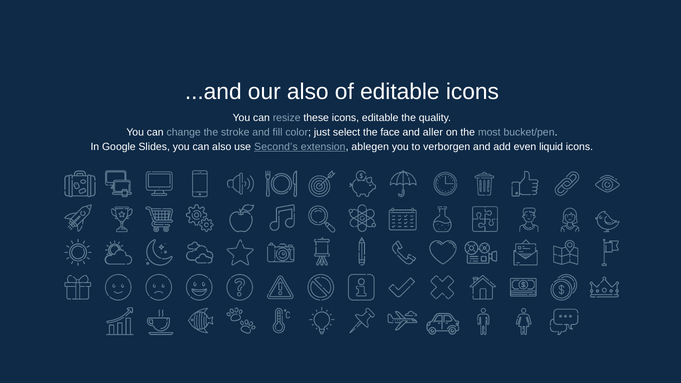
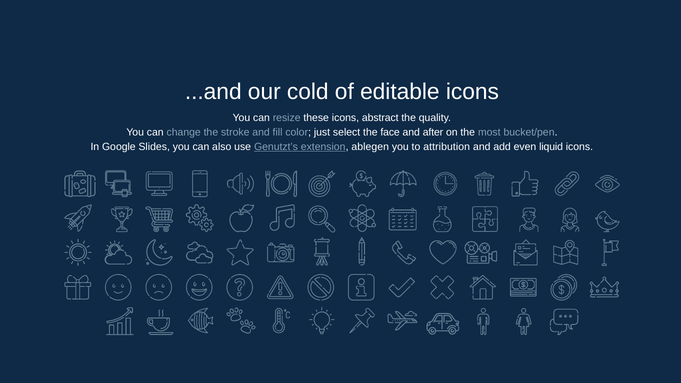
our also: also -> cold (308, 92)
icons editable: editable -> abstract (380, 118)
aller: aller -> after (433, 132)
Second’s: Second’s -> Genutzt’s (276, 147)
verborgen: verborgen -> attribution (447, 147)
